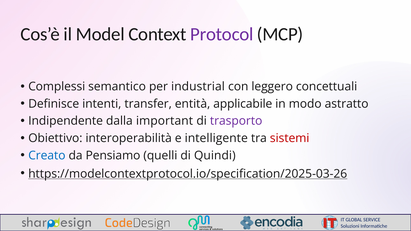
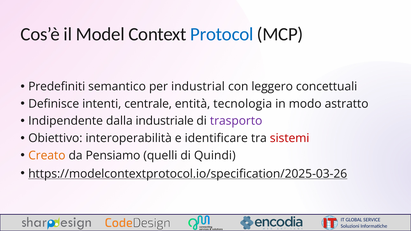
Protocol colour: purple -> blue (222, 34)
Complessi: Complessi -> Predefiniti (57, 87)
transfer: transfer -> centrale (148, 104)
applicabile: applicabile -> tecnologia (243, 104)
important: important -> industriale (165, 121)
intelligente: intelligente -> identificare (216, 138)
Creato colour: blue -> orange (47, 156)
